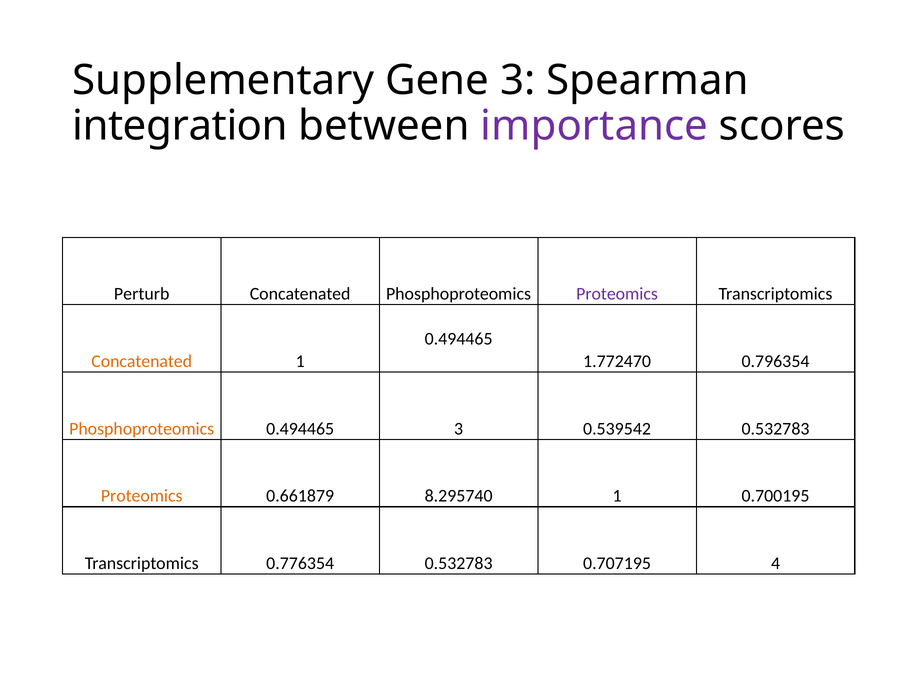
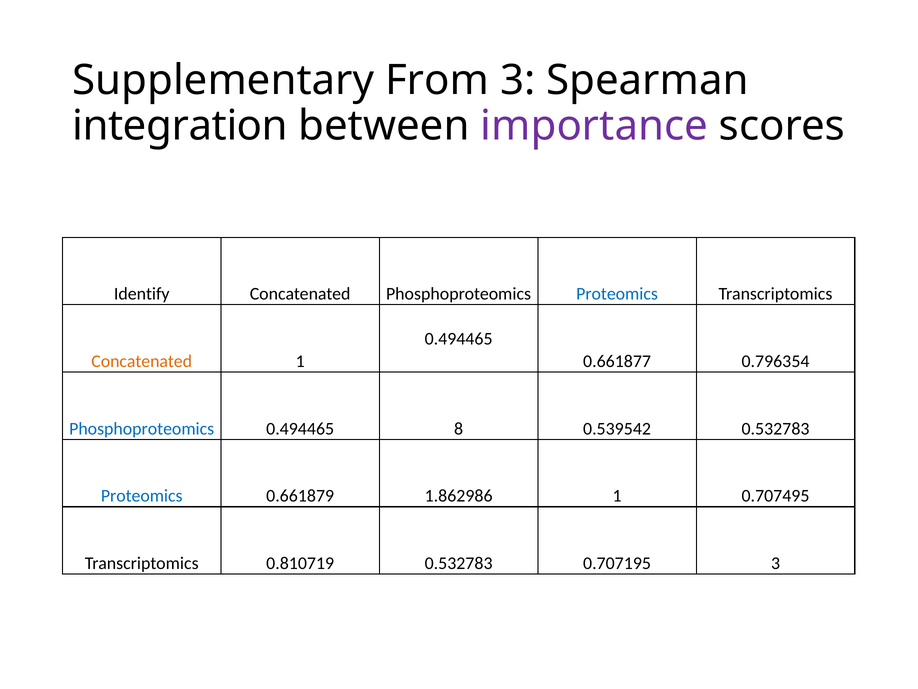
Gene: Gene -> From (437, 80)
Perturb: Perturb -> Identify (142, 294)
Proteomics colour: purple -> blue (617, 294)
1.772470: 1.772470 -> 0.661877 (617, 361)
Phosphoproteomics colour: orange -> blue (142, 428)
0.494465 3: 3 -> 8 (459, 428)
Proteomics colour: orange -> blue (142, 496)
8.295740: 8.295740 -> 1.862986 (459, 496)
0.700195: 0.700195 -> 0.707495 (775, 496)
0.776354: 0.776354 -> 0.810719 (300, 563)
0.707195 4: 4 -> 3 (776, 563)
